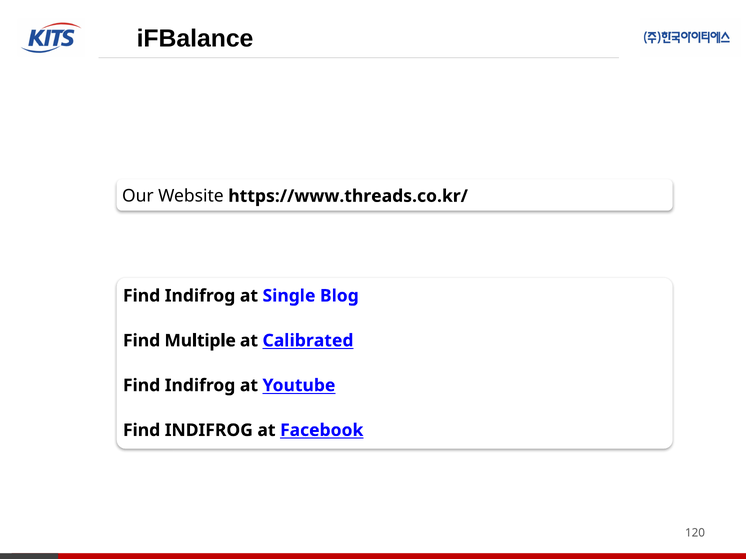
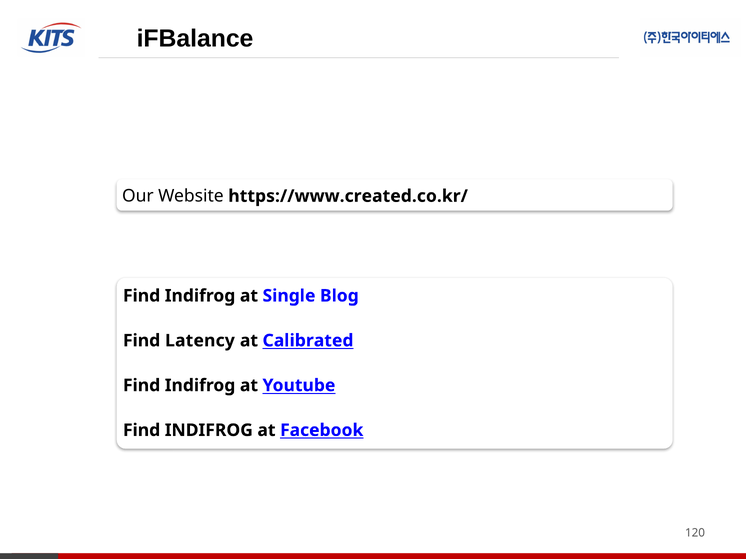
https://www.threads.co.kr/: https://www.threads.co.kr/ -> https://www.created.co.kr/ (348, 196)
Multiple: Multiple -> Latency (200, 341)
